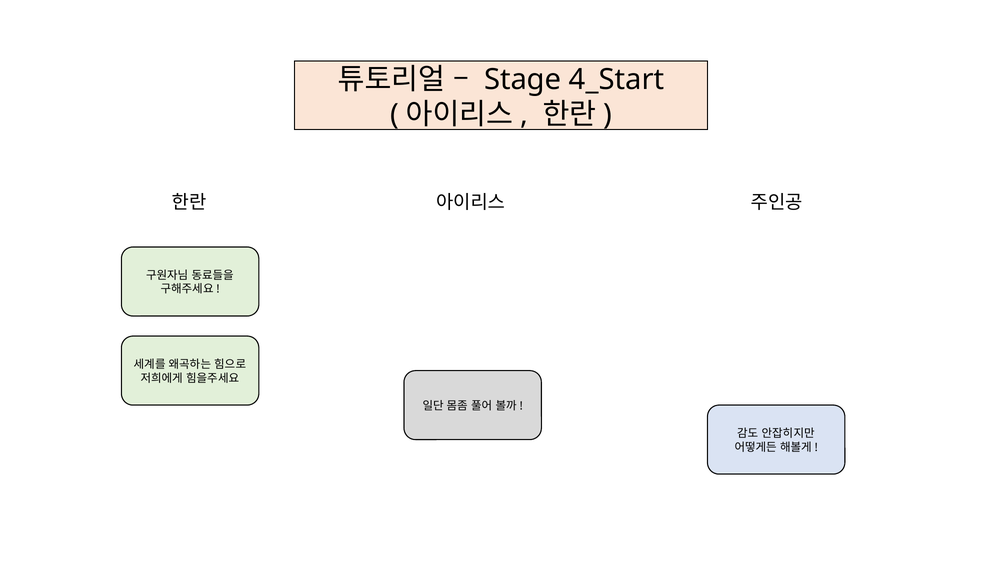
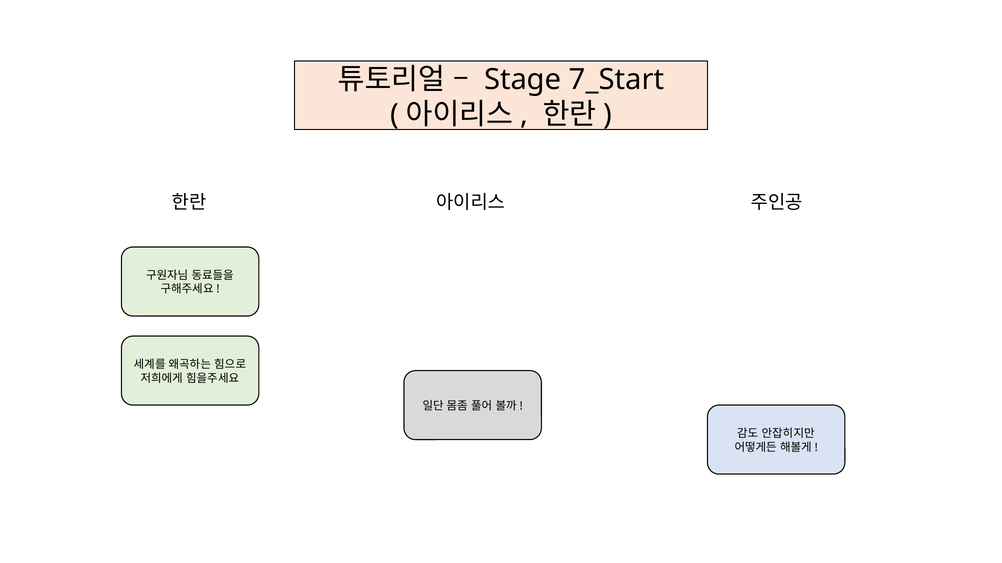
4_Start: 4_Start -> 7_Start (617, 80)
